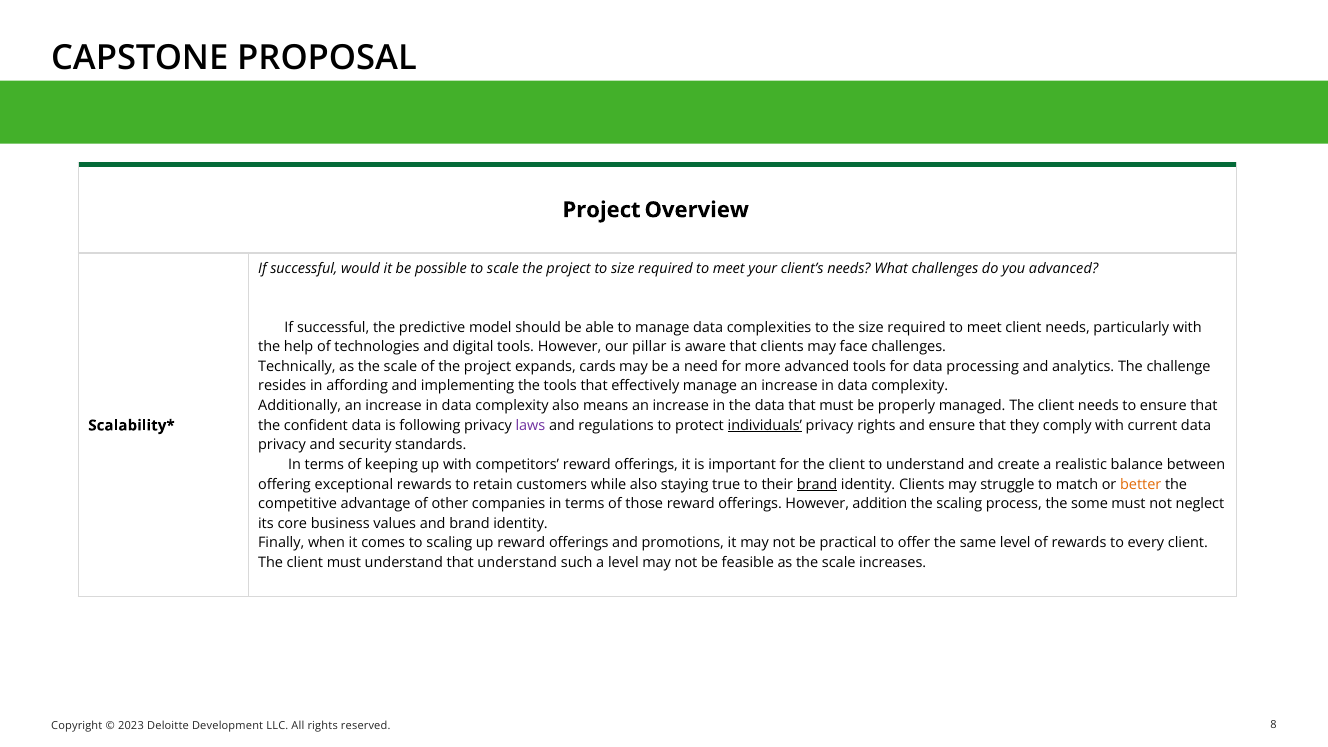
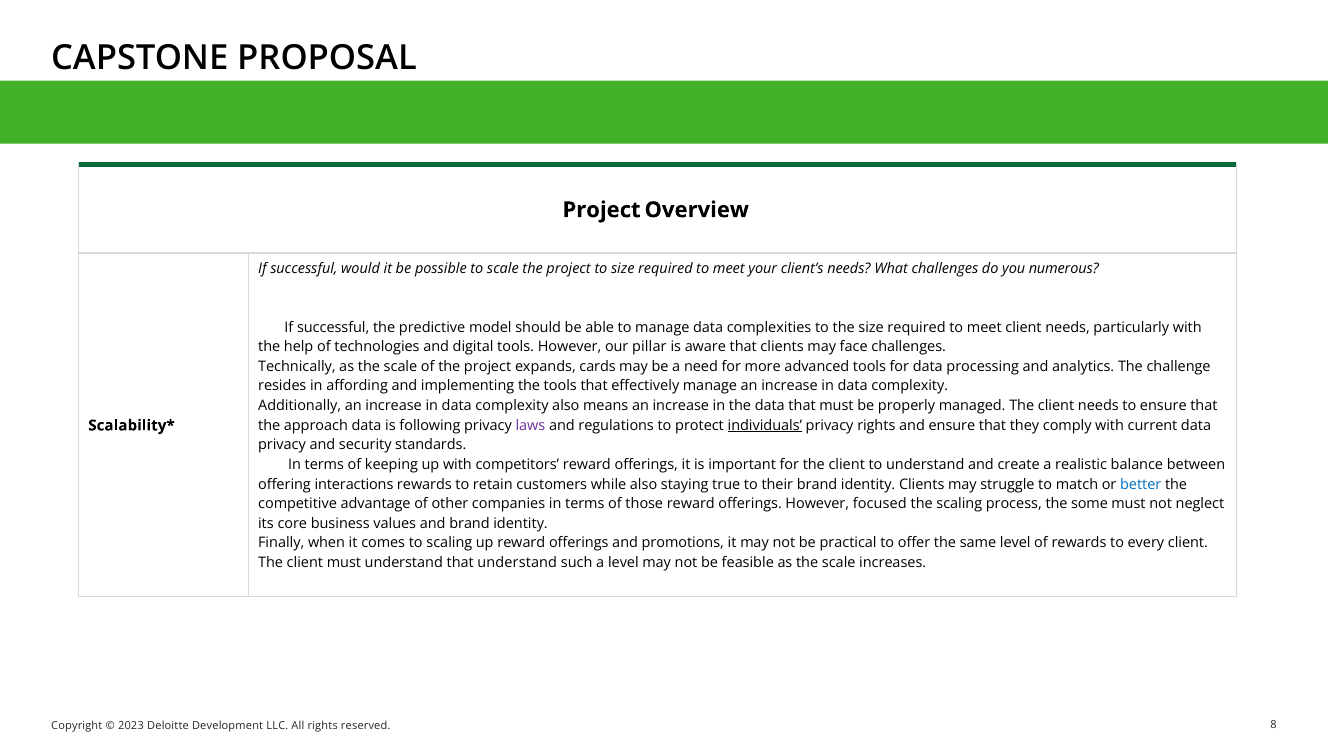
you advanced: advanced -> numerous (1064, 269)
confident: confident -> approach (316, 425)
exceptional: exceptional -> interactions (354, 484)
brand underline: present -> none (817, 484)
better colour: orange -> blue (1141, 484)
addition: addition -> focused (880, 504)
